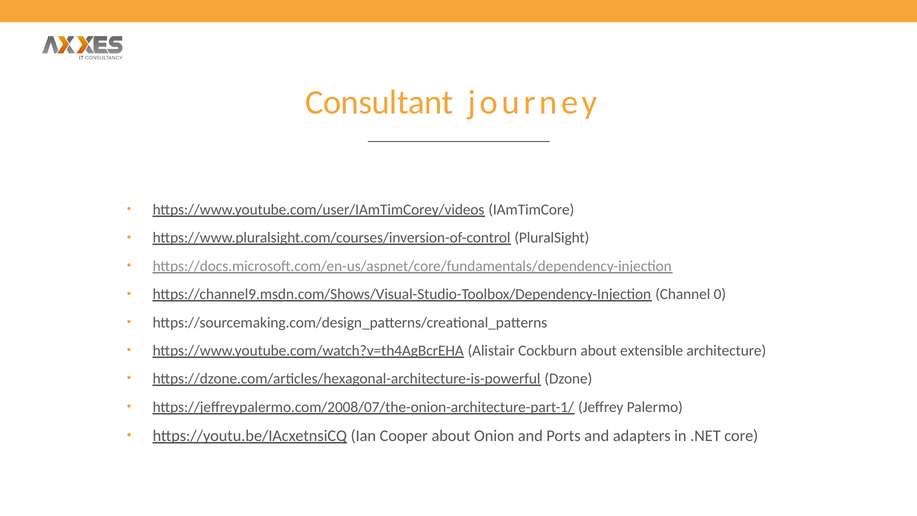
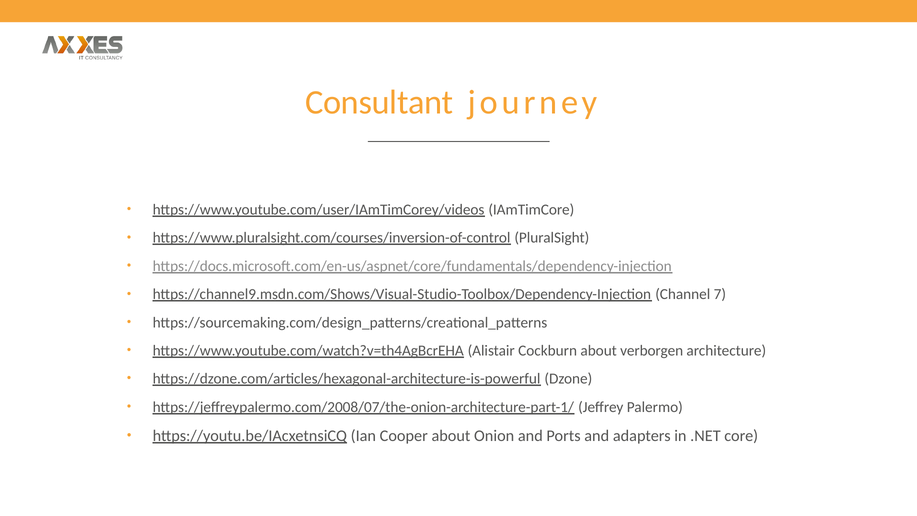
0: 0 -> 7 (720, 294)
extensible: extensible -> verborgen (652, 350)
